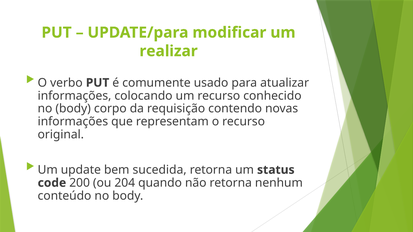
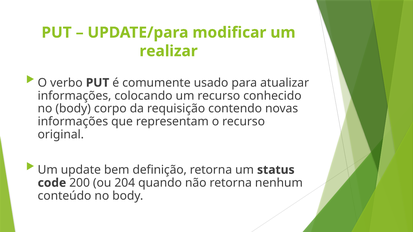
sucedida: sucedida -> definição (160, 170)
